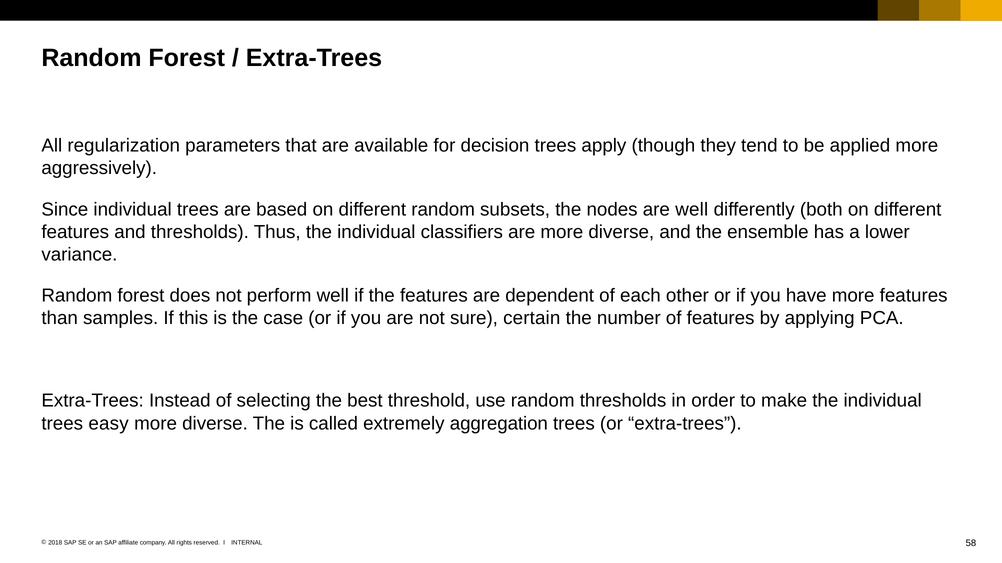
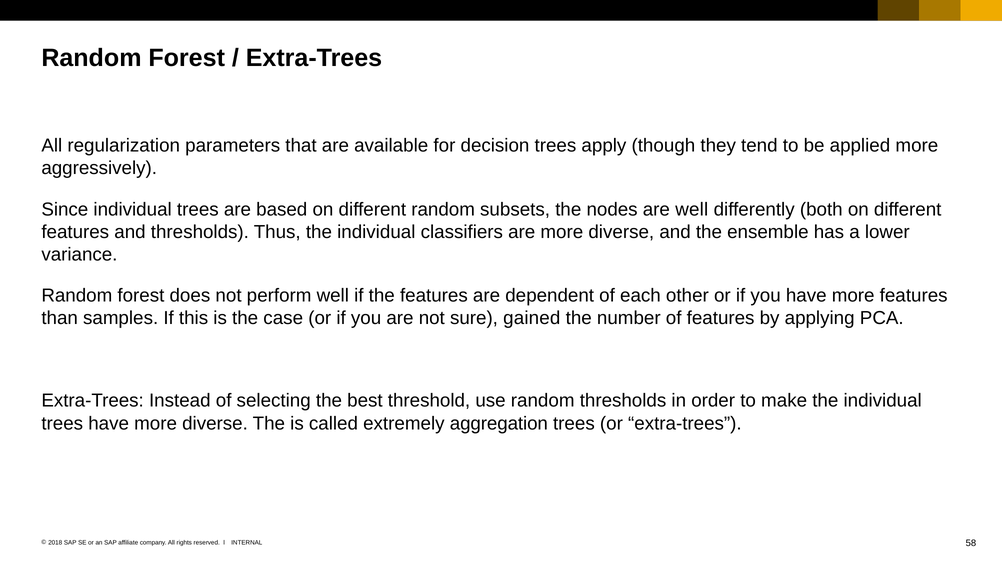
certain: certain -> gained (532, 318)
trees easy: easy -> have (109, 424)
